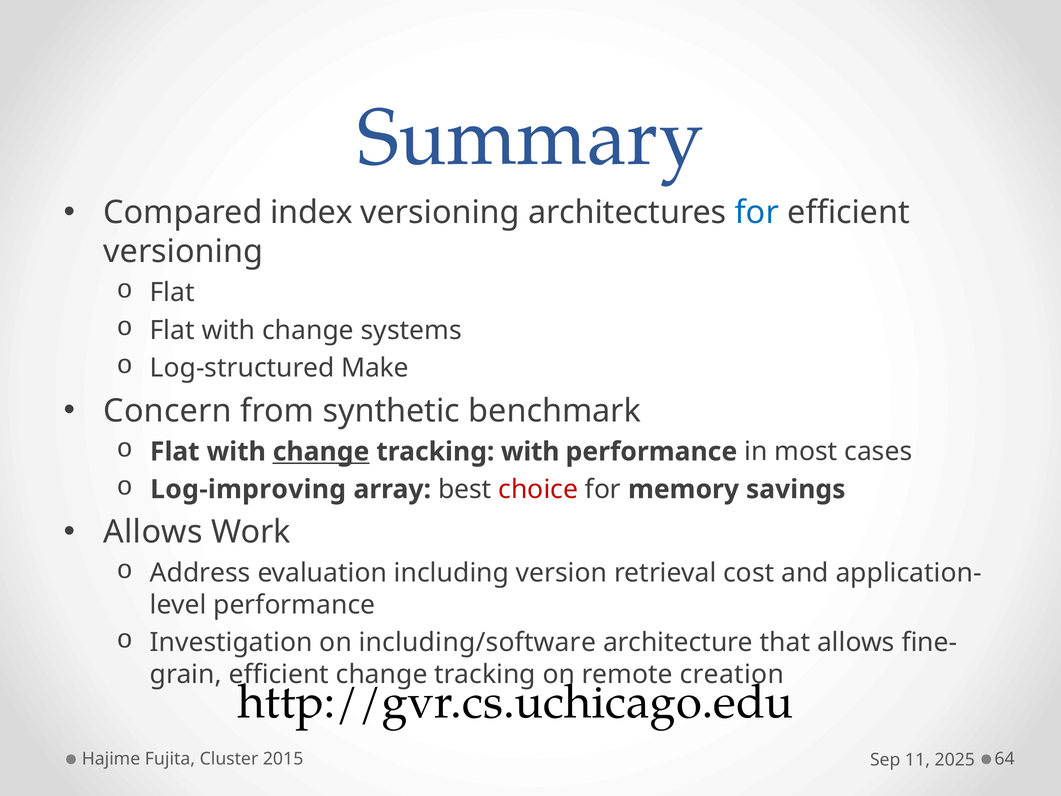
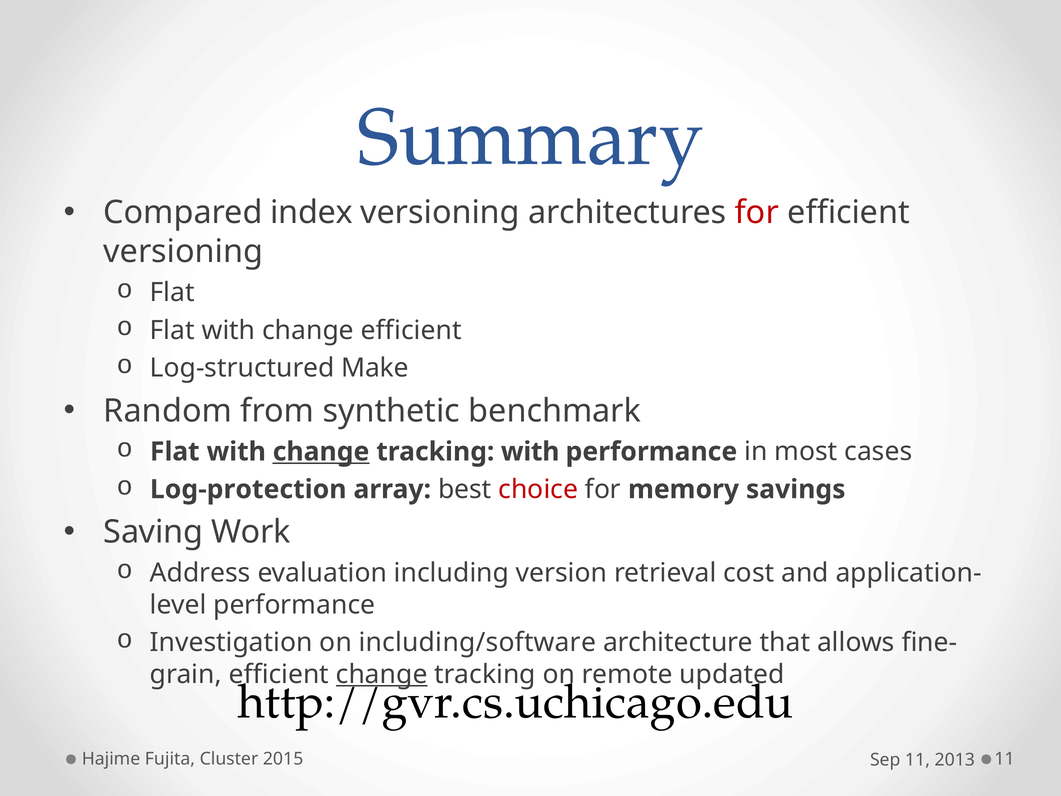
for colour: blue -> red (757, 213)
change systems: systems -> efficient (411, 330)
Concern: Concern -> Random (168, 411)
Log-improving: Log-improving -> Log-protection (248, 489)
Allows: Allows -> Saving (153, 532)
change underline: none -> present (382, 674)
creation: creation -> updated (732, 674)
2015 64: 64 -> 11 (1005, 759)
2025: 2025 -> 2013 (955, 760)
